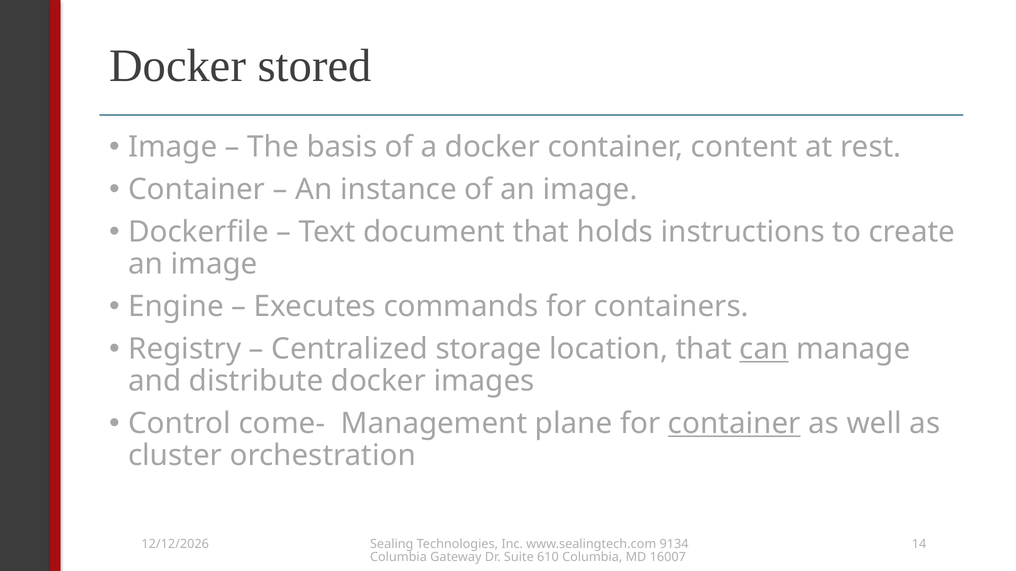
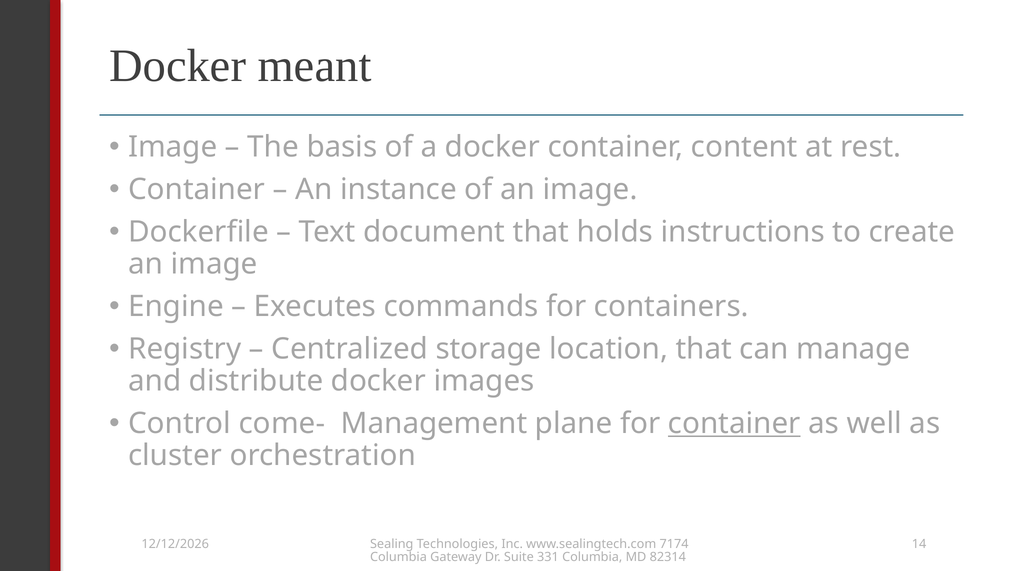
stored: stored -> meant (315, 66)
can underline: present -> none (764, 349)
9134: 9134 -> 7174 (674, 545)
610: 610 -> 331 (548, 557)
16007: 16007 -> 82314 (668, 557)
